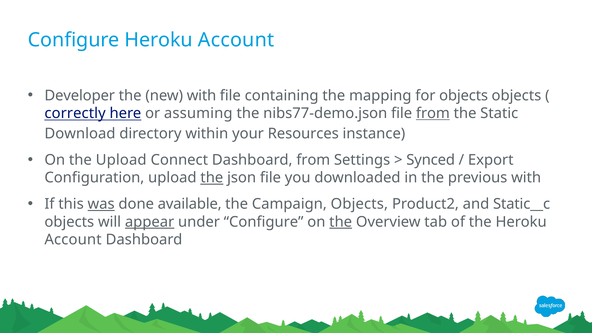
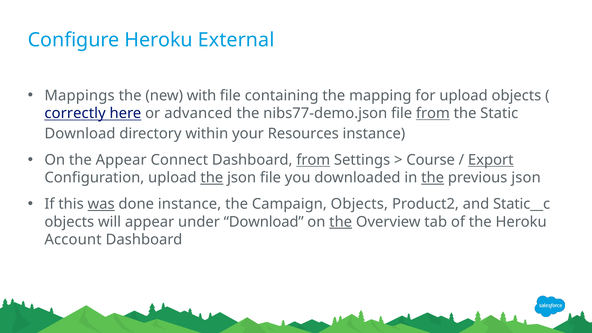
Configure Heroku Account: Account -> External (236, 40)
Developer: Developer -> Mappings (80, 96)
for objects: objects -> upload (464, 96)
assuming: assuming -> advanced (198, 113)
the Upload: Upload -> Appear (121, 160)
from underline: none -> present (313, 160)
Synced: Synced -> Course (431, 160)
Export underline: none -> present (491, 160)
the underline: none -> present (433, 178)
previous with: with -> json (526, 178)
done available: available -> instance (190, 204)
appear underline: present -> none (150, 222)
under Configure: Configure -> Download (264, 222)
